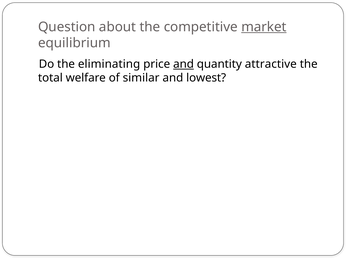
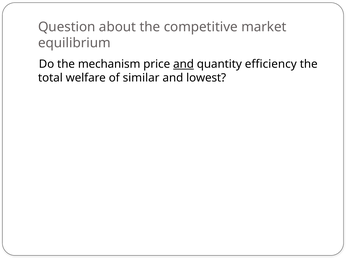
market underline: present -> none (264, 27)
eliminating: eliminating -> mechanism (109, 64)
attractive: attractive -> efficiency (271, 64)
